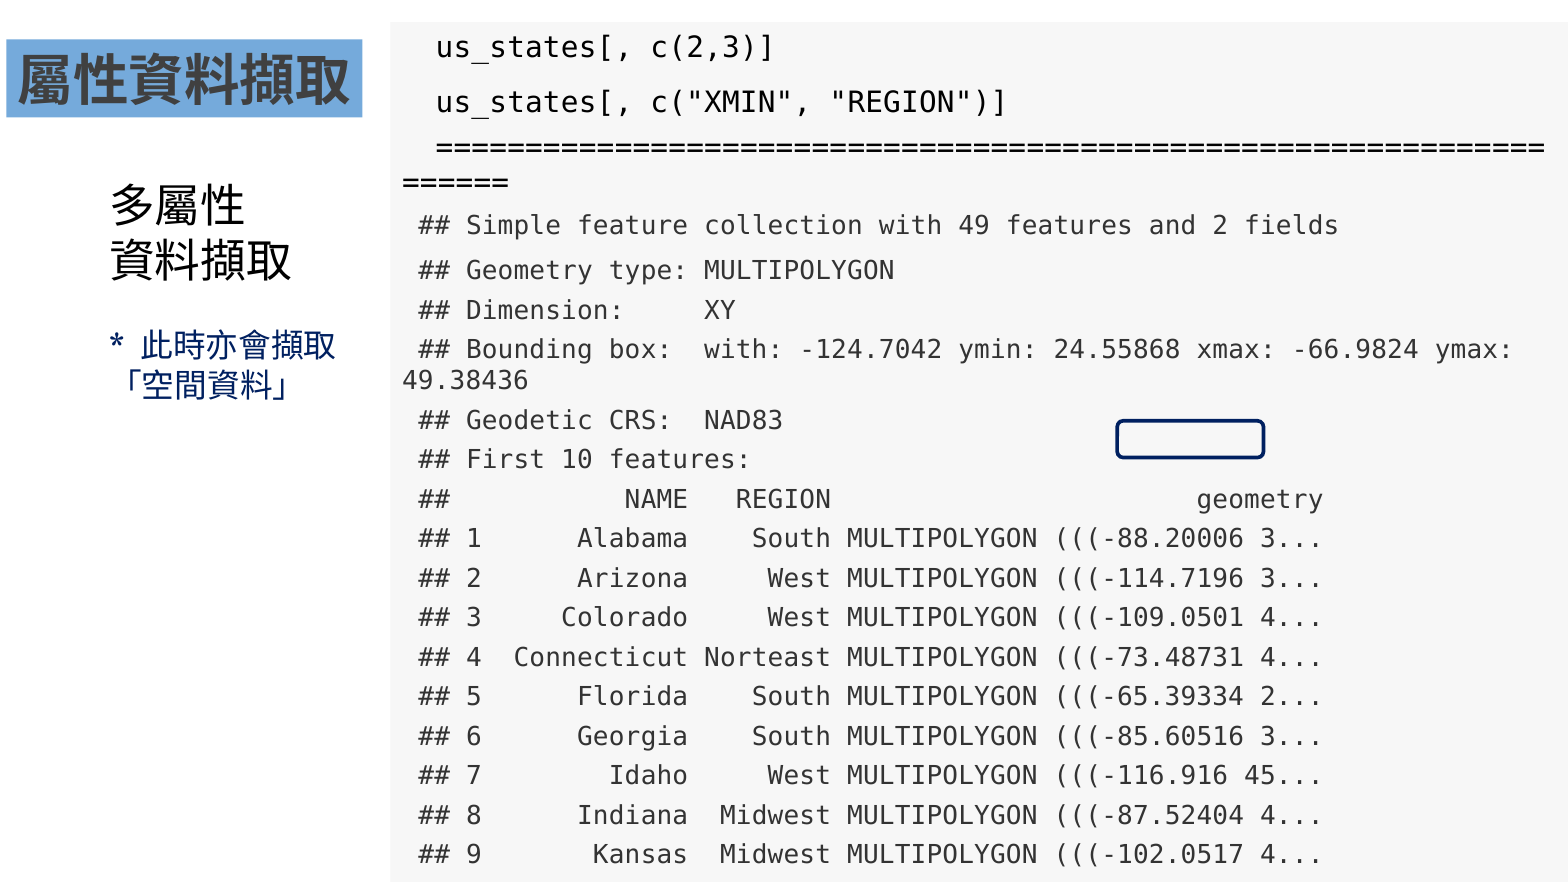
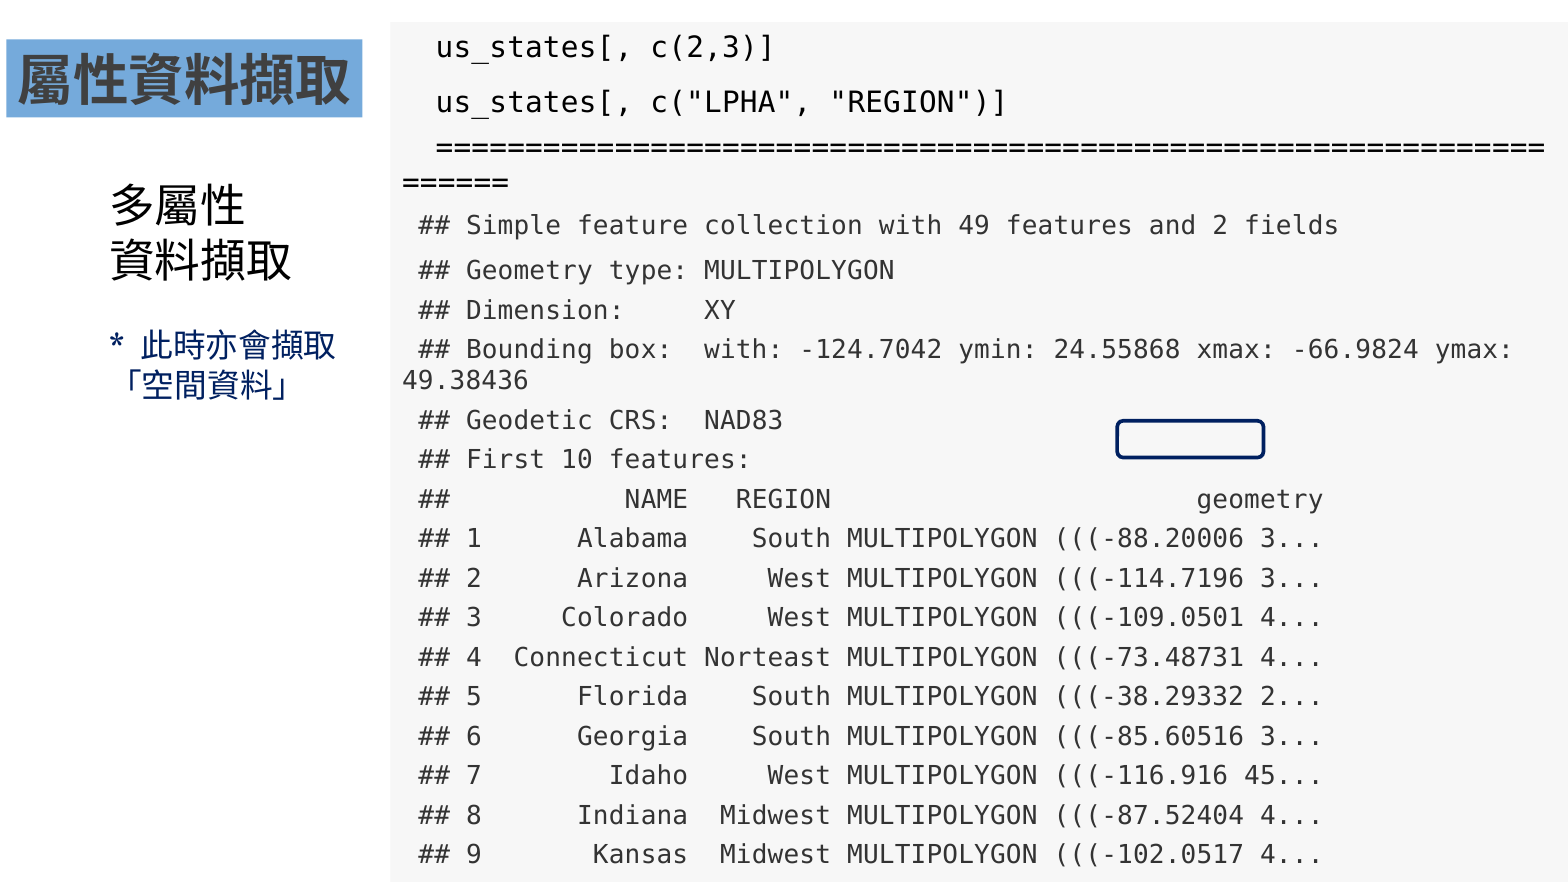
c("XMIN: c("XMIN -> c("LPHA (731, 102)
-65.39334: -65.39334 -> -38.29332 (1149, 697)
